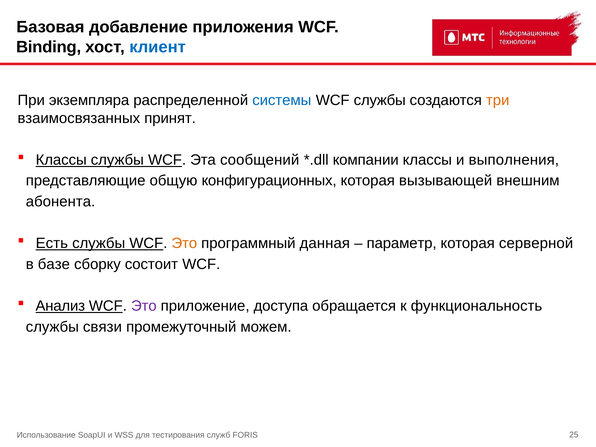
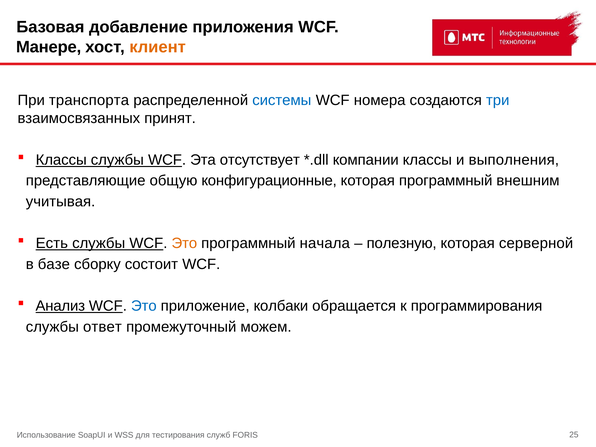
Binding: Binding -> Манере (49, 47)
клиент colour: blue -> orange (158, 47)
экземпляра: экземпляра -> транспорта (89, 100)
WCF службы: службы -> номера (380, 100)
три colour: orange -> blue (498, 100)
сообщений: сообщений -> отсутствует (260, 160)
конфигурационных: конфигурационных -> конфигурационные (269, 181)
которая вызывающей: вызывающей -> программный (446, 181)
абонента: абонента -> учитывая (61, 202)
данная: данная -> начала (325, 243)
параметр: параметр -> полезную (402, 243)
Это colour: purple -> blue (144, 306)
доступа: доступа -> колбаки (281, 306)
функциональность: функциональность -> программирования (477, 306)
связи: связи -> ответ (102, 327)
